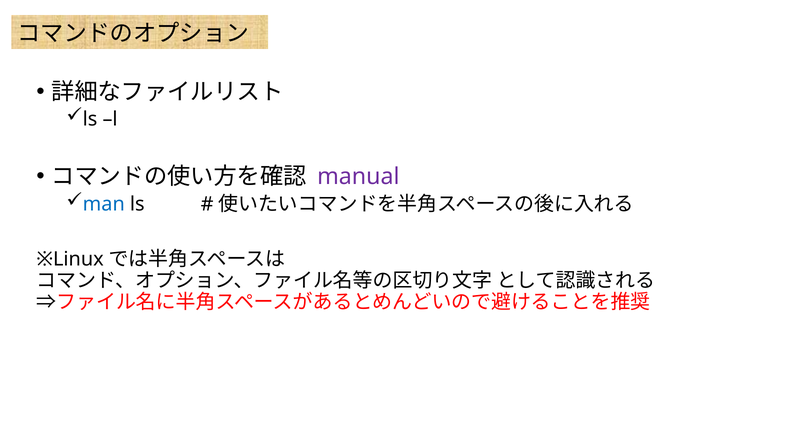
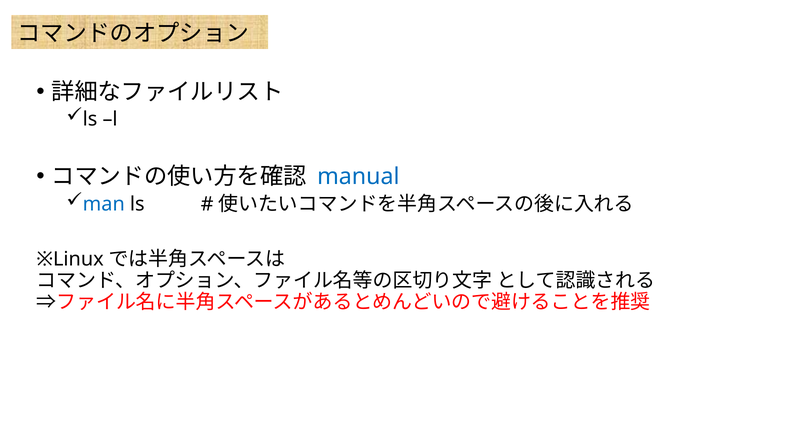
manual colour: purple -> blue (358, 176)
